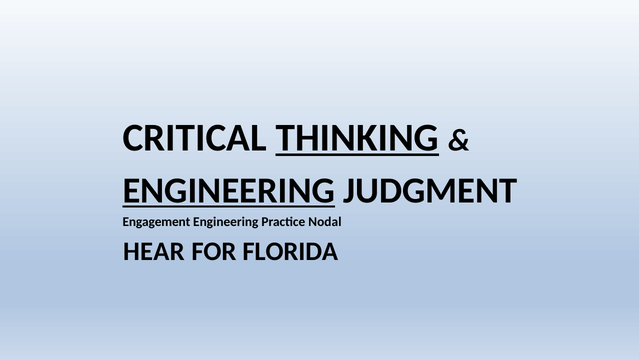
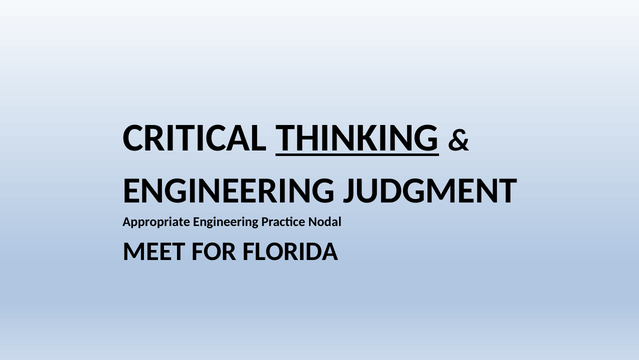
ENGINEERING underline: present -> none (229, 191)
Engagement: Engagement -> Appropriate (156, 222)
HEAR: HEAR -> MEET (154, 251)
